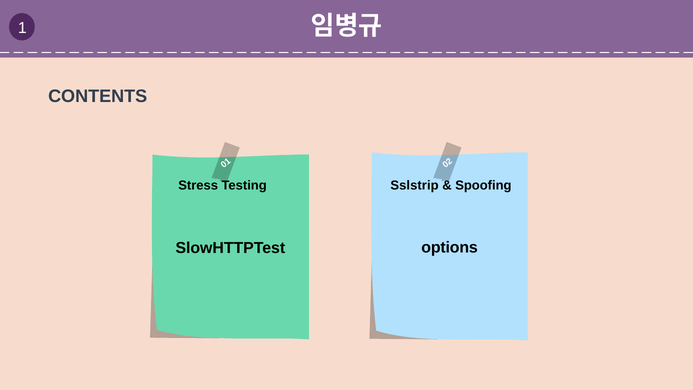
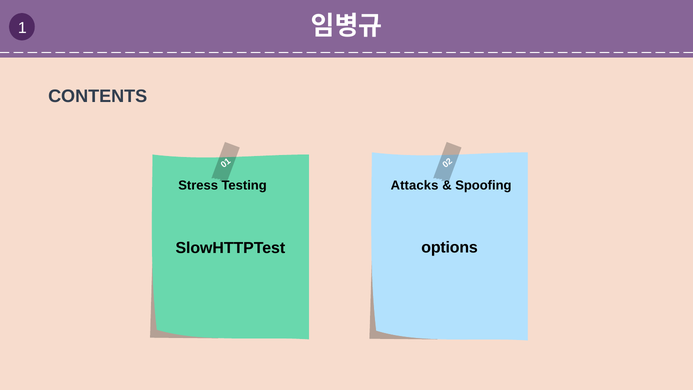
Sslstrip: Sslstrip -> Attacks (415, 185)
